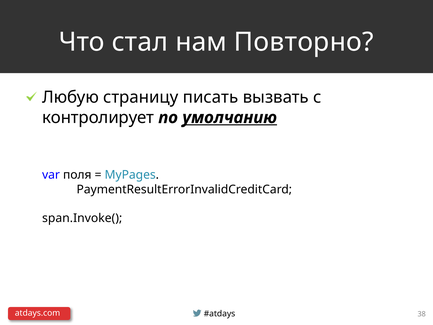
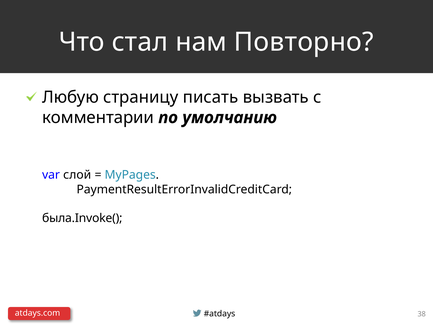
контролирует: контролирует -> комментарии (98, 117)
умолчанию underline: present -> none (230, 117)
поля: поля -> слой (77, 175)
span.Invoke(: span.Invoke( -> была.Invoke( (82, 218)
